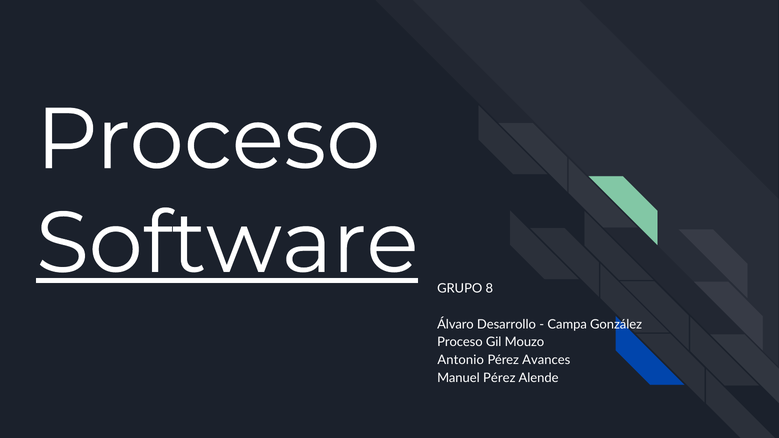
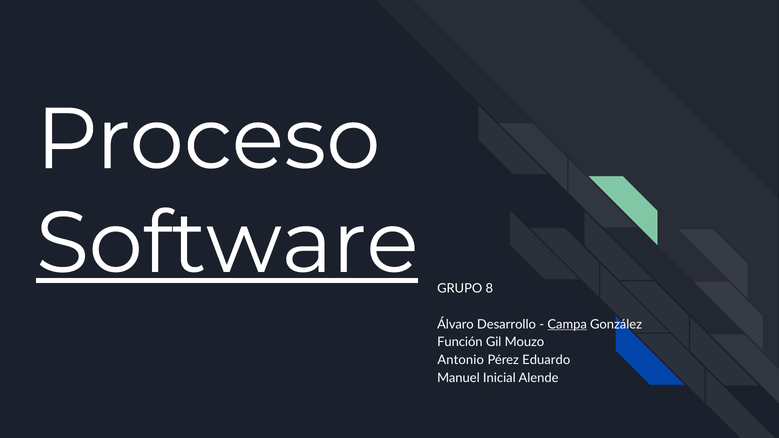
Campa underline: none -> present (567, 324)
Proceso: Proceso -> Función (460, 342)
Avances: Avances -> Eduardo (546, 360)
Manuel Pérez: Pérez -> Inicial (499, 378)
